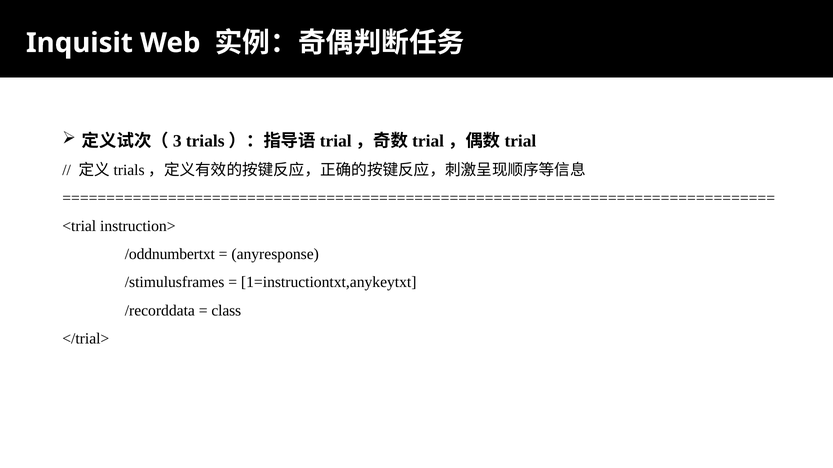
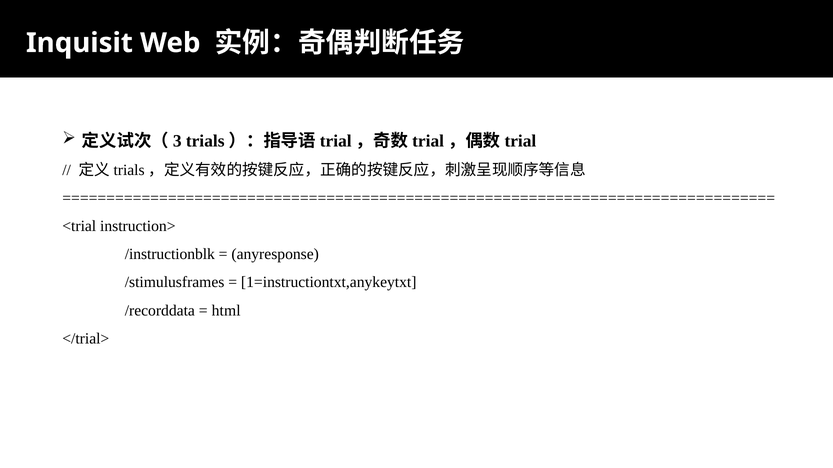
/oddnumbertxt: /oddnumbertxt -> /instructionblk (170, 255)
class: class -> html (226, 311)
